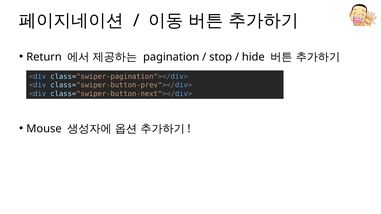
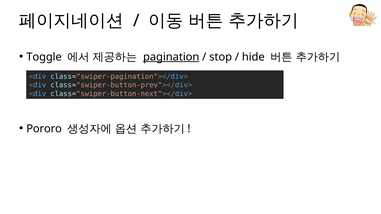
Return: Return -> Toggle (44, 57)
pagination underline: none -> present (171, 57)
Mouse: Mouse -> Pororo (44, 129)
